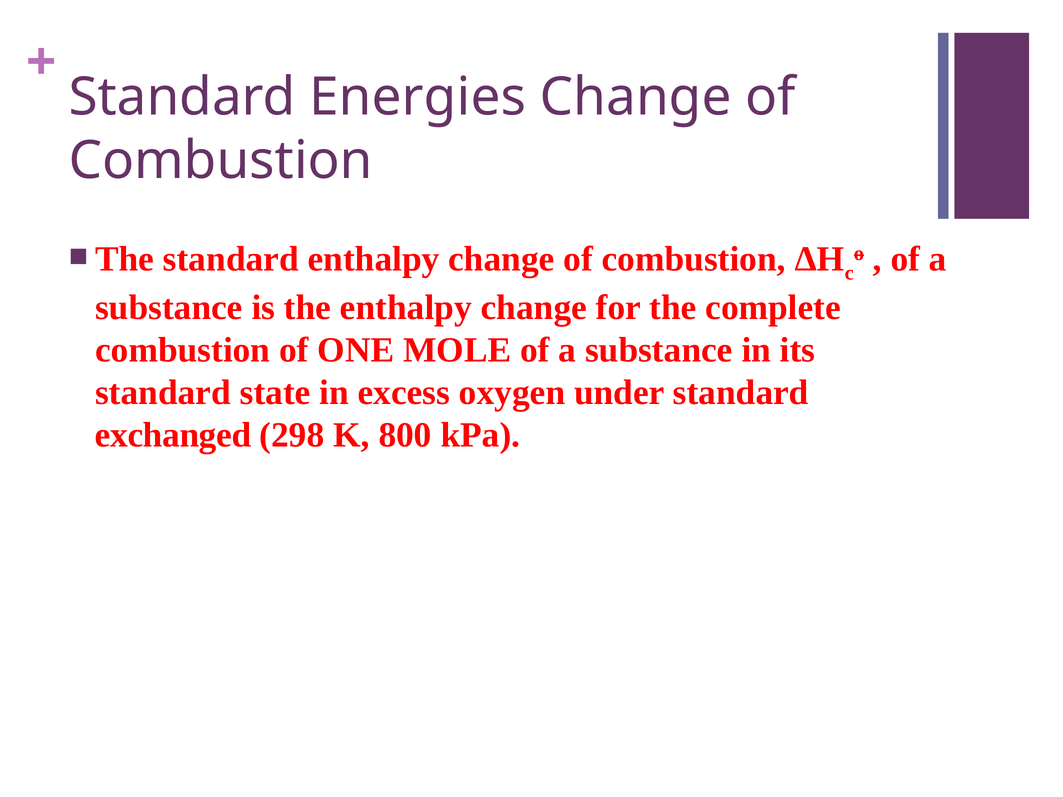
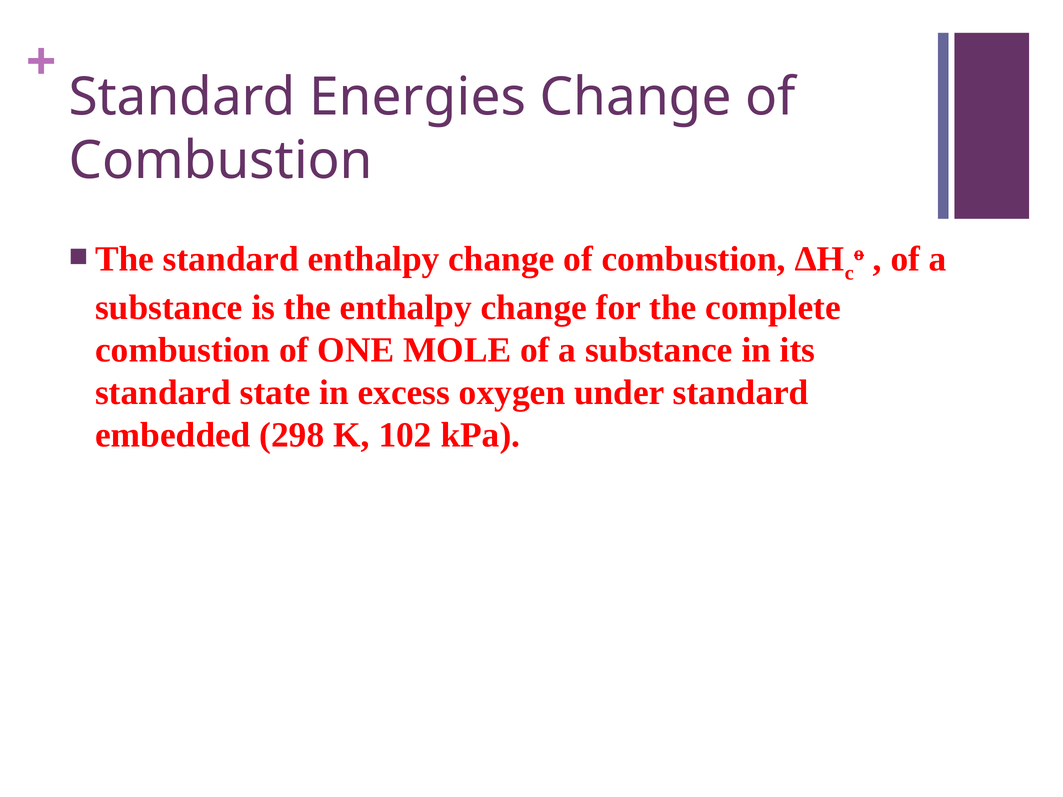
exchanged: exchanged -> embedded (173, 435)
800: 800 -> 102 (405, 435)
